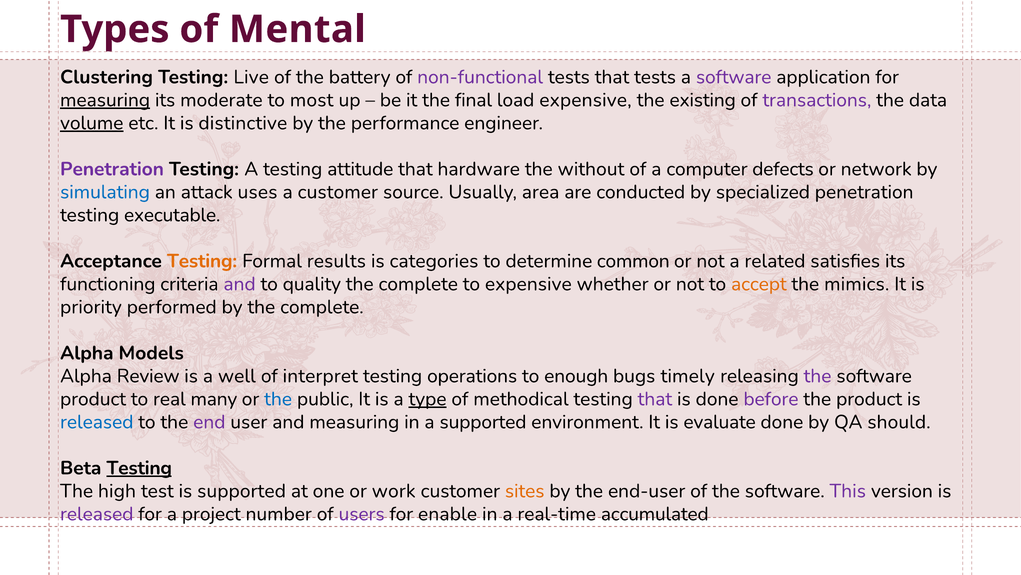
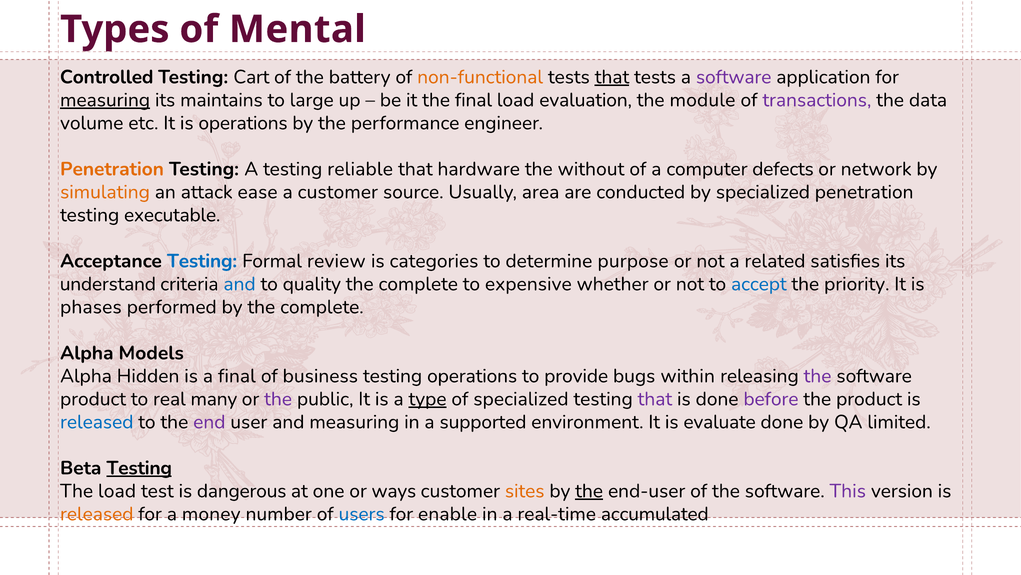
Clustering: Clustering -> Controlled (107, 77)
Live: Live -> Cart (251, 77)
non-functional colour: purple -> orange (480, 77)
that underline: none -> present (612, 77)
moderate: moderate -> maintains (221, 100)
most: most -> large (312, 100)
load expensive: expensive -> evaluation (586, 100)
existing: existing -> module (702, 100)
volume underline: present -> none (92, 123)
is distinctive: distinctive -> operations (243, 123)
Penetration colour: purple -> orange (112, 169)
attitude: attitude -> reliable (360, 169)
simulating colour: blue -> orange (105, 192)
uses: uses -> ease (258, 192)
Testing colour: orange -> blue (202, 261)
results: results -> review (336, 261)
common: common -> purpose (633, 261)
functioning: functioning -> understand (108, 284)
and colour: purple -> blue (240, 284)
accept colour: orange -> blue (759, 284)
mimics: mimics -> priority (857, 284)
priority: priority -> phases (91, 307)
Review: Review -> Hidden (148, 376)
a well: well -> final (237, 376)
interpret: interpret -> business (320, 376)
enough: enough -> provide (576, 376)
timely: timely -> within (688, 376)
the colour: blue -> purple (278, 399)
of methodical: methodical -> specialized (521, 399)
should: should -> limited (899, 421)
The high: high -> load (117, 490)
is supported: supported -> dangerous (242, 490)
work: work -> ways (394, 490)
the underline: none -> present (589, 490)
released colour: purple -> orange (97, 513)
project: project -> money (211, 513)
users colour: purple -> blue (362, 513)
